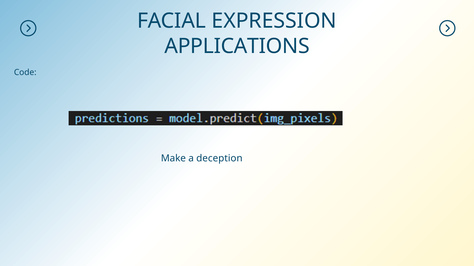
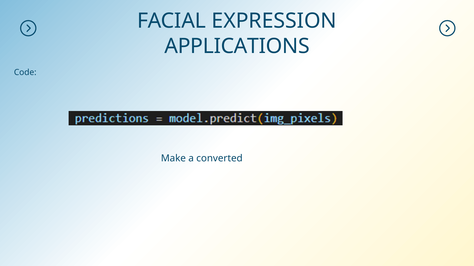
deception: deception -> converted (219, 159)
